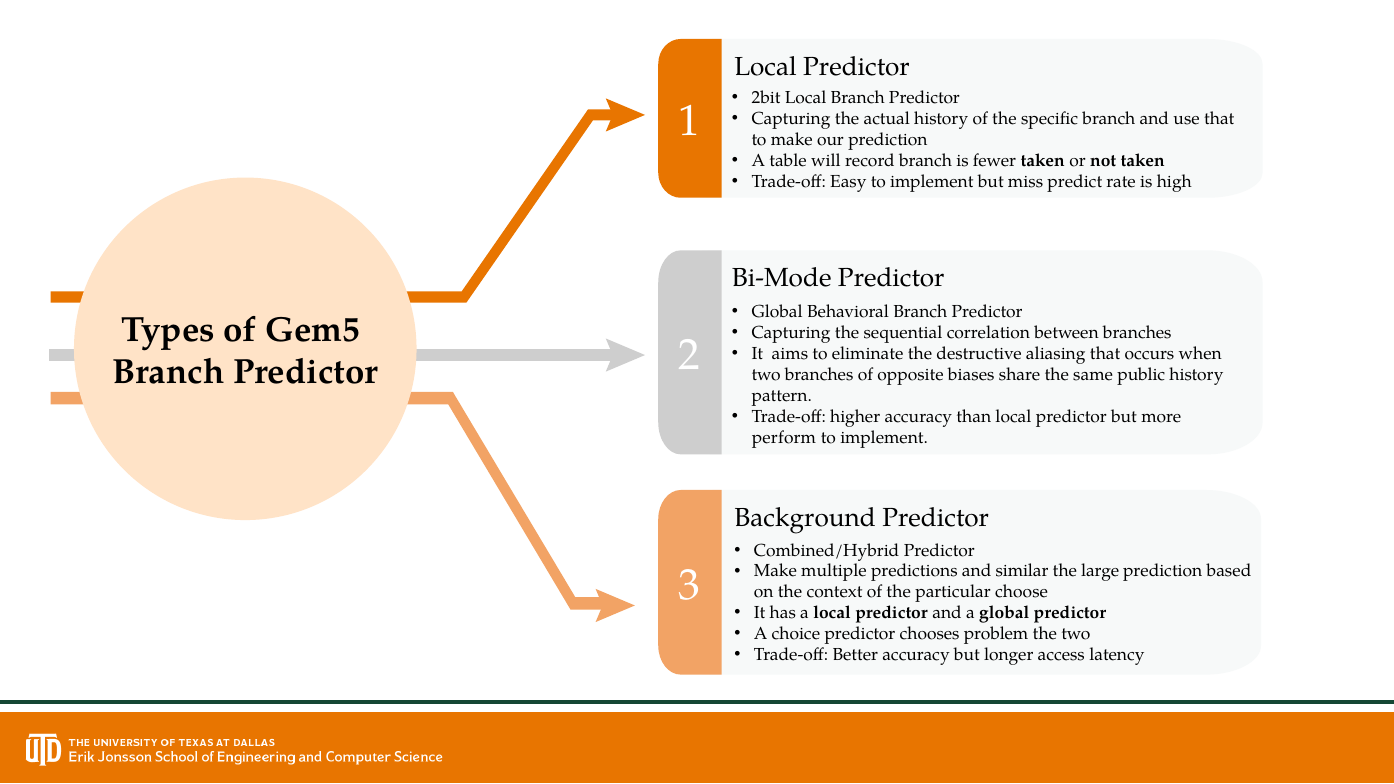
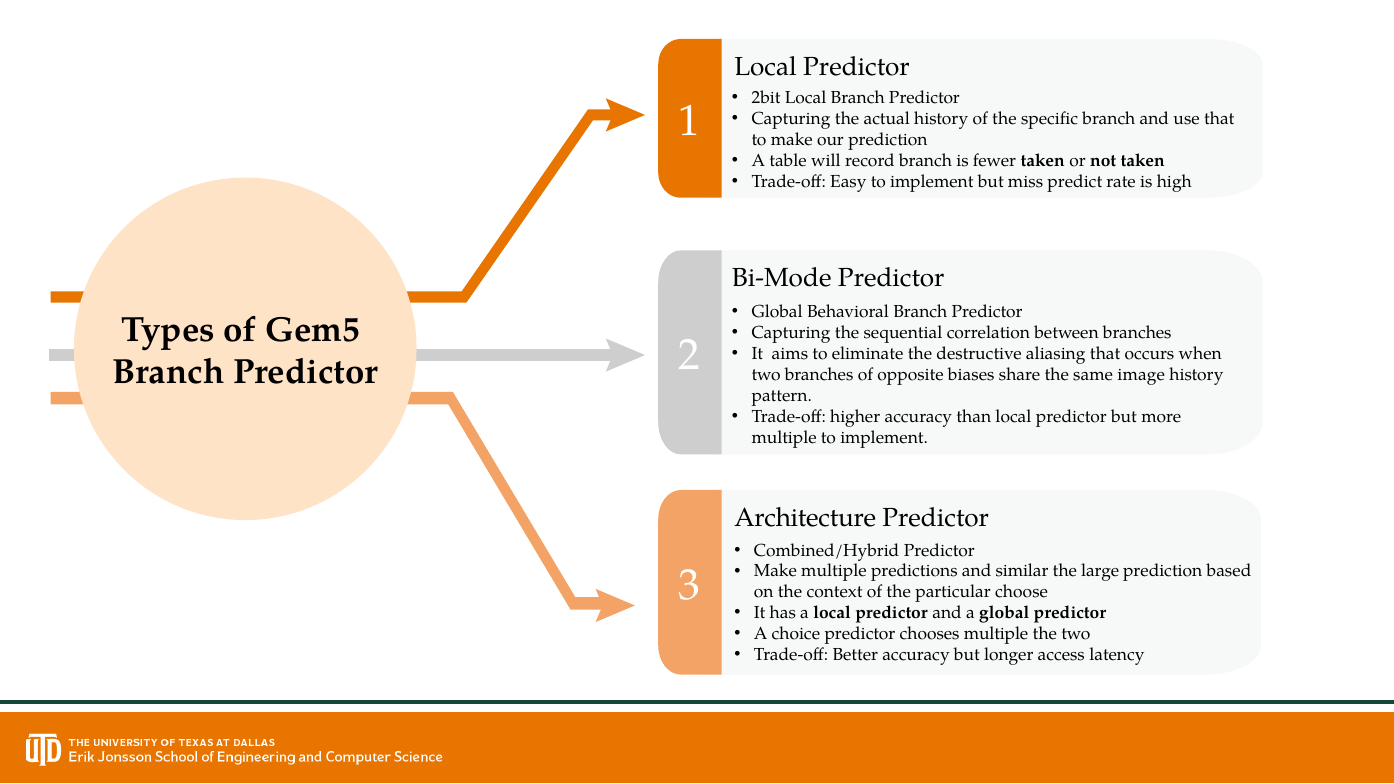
public: public -> image (1141, 375)
perform: perform -> multiple (784, 437)
Background: Background -> Architecture (805, 518)
chooses problem: problem -> multiple (996, 634)
